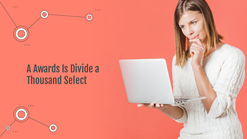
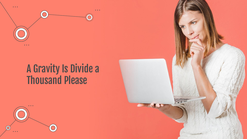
Awards: Awards -> Gravity (46, 69)
Select: Select -> Please (76, 81)
